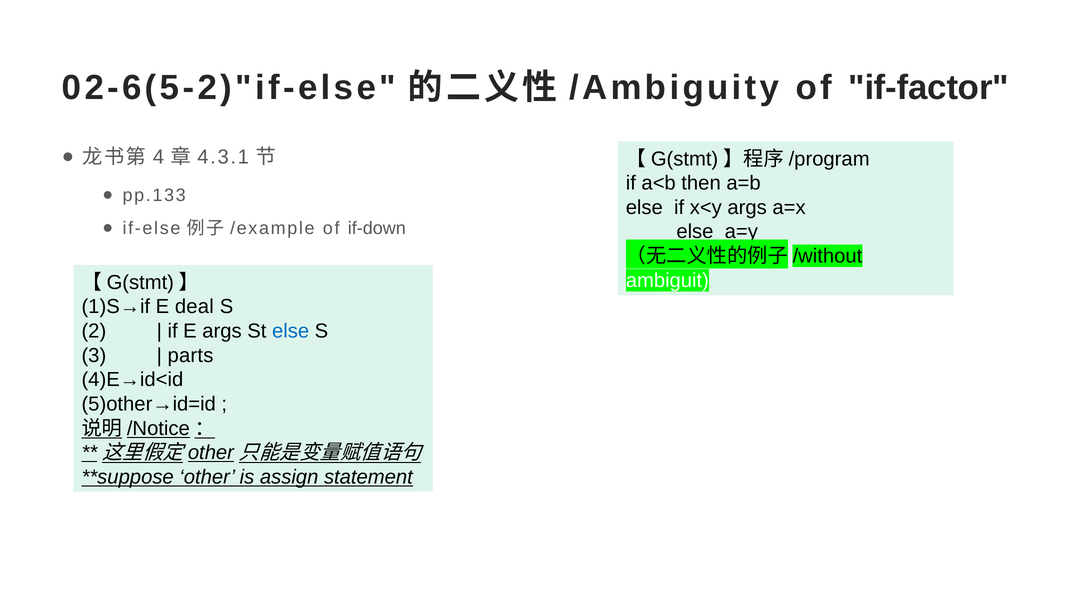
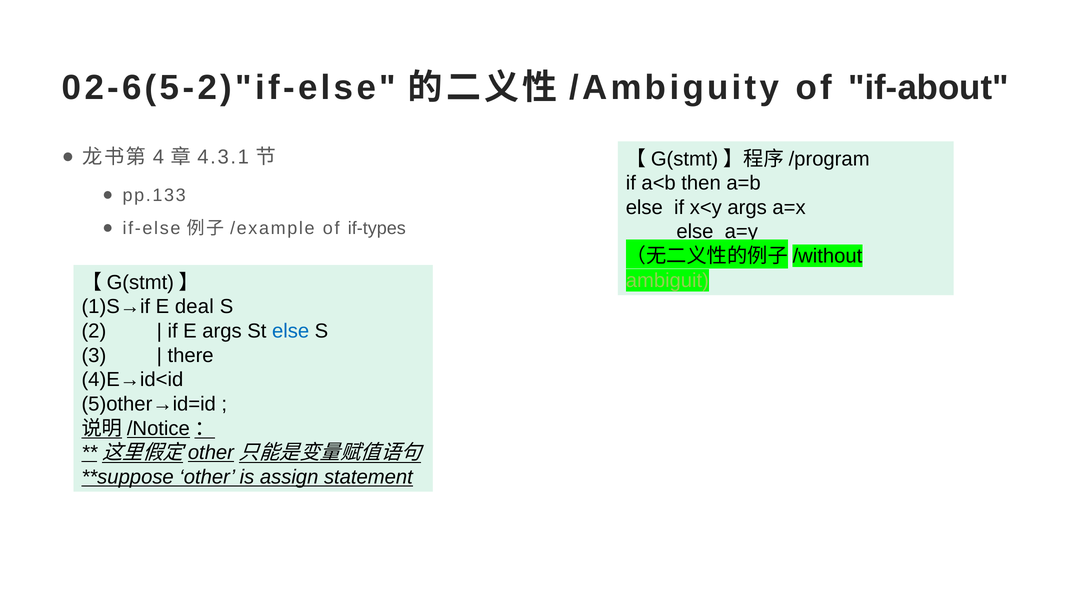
if-factor: if-factor -> if-about (928, 88)
if-down: if-down -> if-types (377, 228)
ambiguit colour: white -> light green (667, 280)
parts: parts -> there (191, 355)
